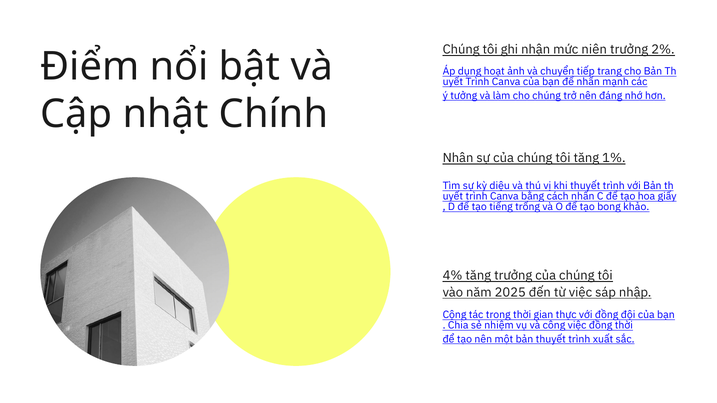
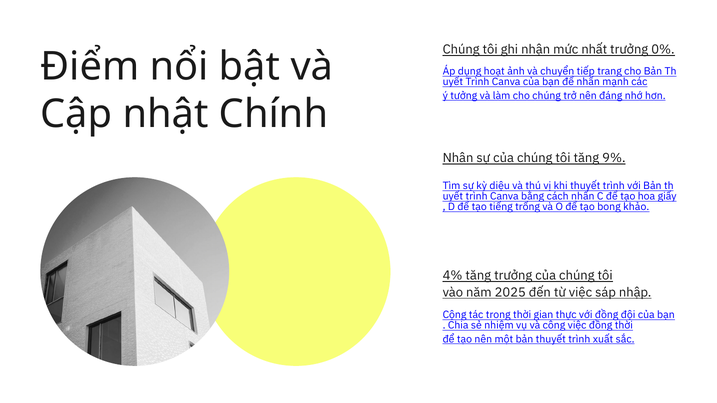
niên: niên -> nhất (594, 50)
2%: 2% -> 0% (663, 50)
1%: 1% -> 9% (614, 158)
